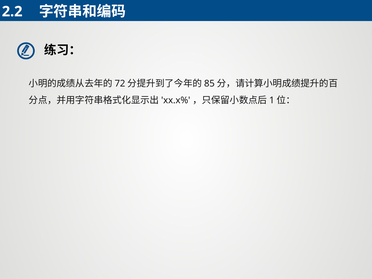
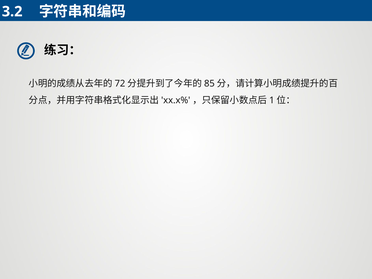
2.2: 2.2 -> 3.2 (12, 12)
